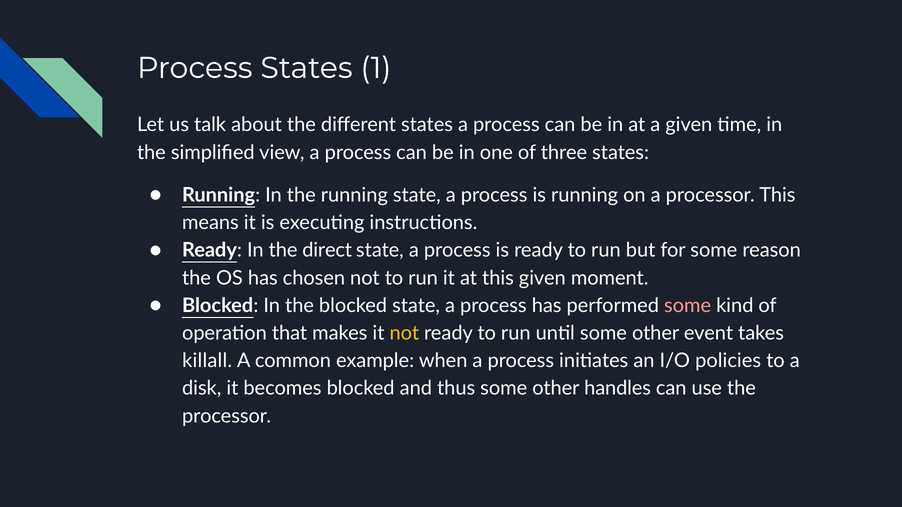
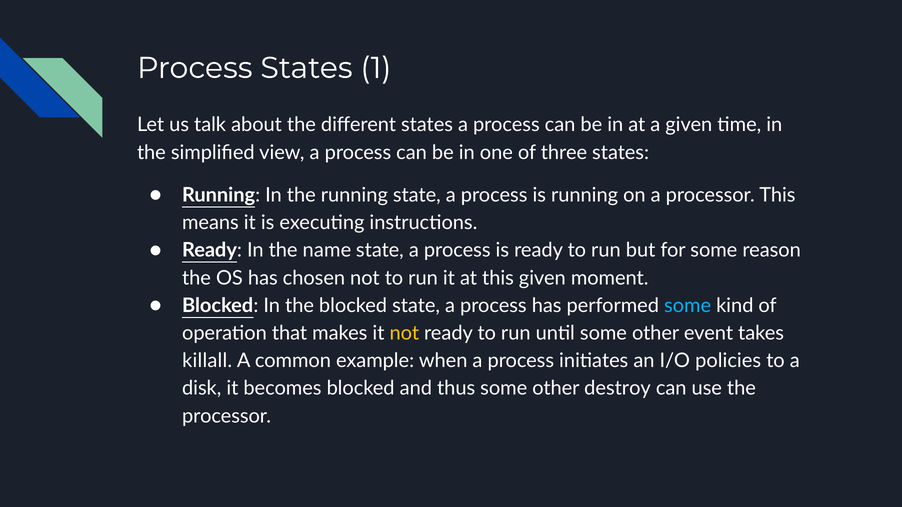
direct: direct -> name (327, 250)
some colour: pink -> light blue (688, 306)
handles: handles -> destroy (618, 389)
